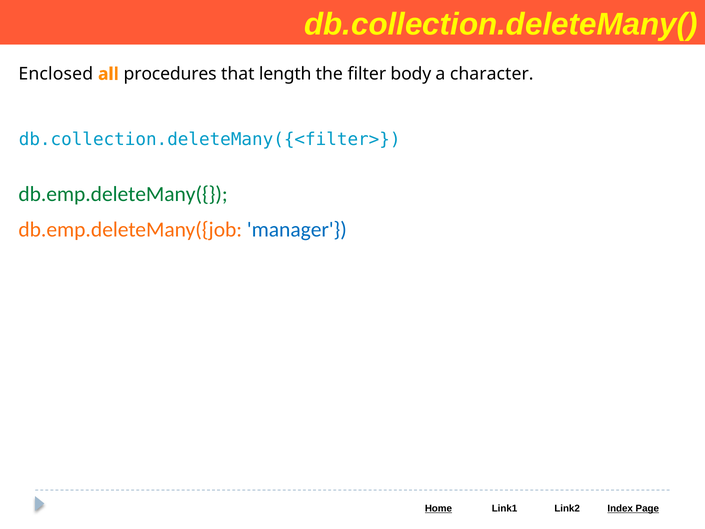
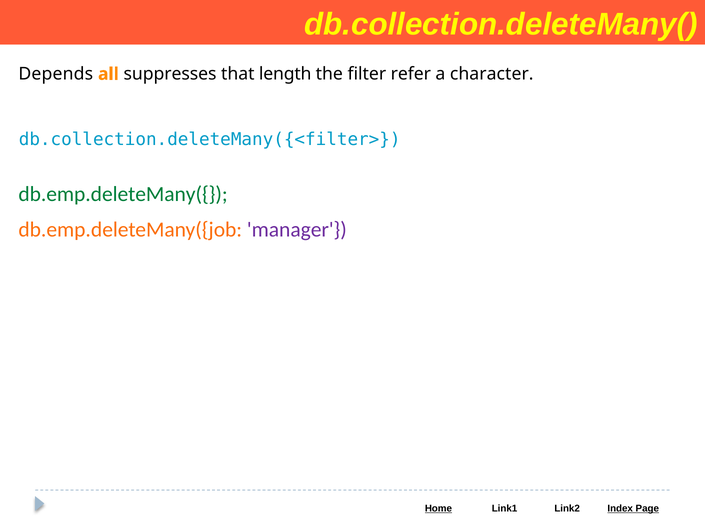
Enclosed: Enclosed -> Depends (56, 74)
procedures: procedures -> suppresses (170, 74)
body: body -> refer (411, 74)
manager colour: blue -> purple (297, 229)
